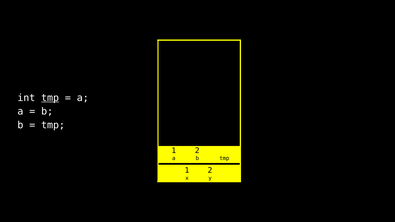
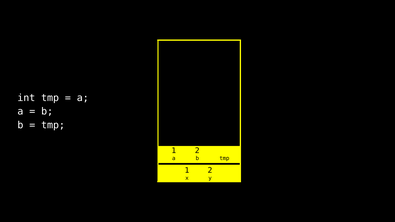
tmp underline: present -> none (50, 98)
